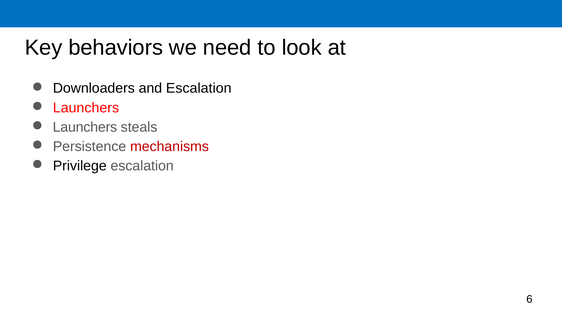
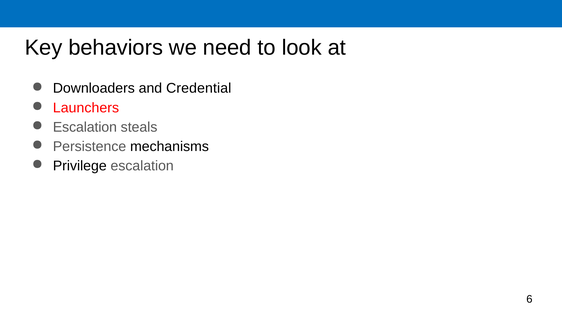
and Escalation: Escalation -> Credential (199, 88)
Launchers: Launchers -> Escalation (85, 127)
mechanisms colour: red -> black (169, 147)
